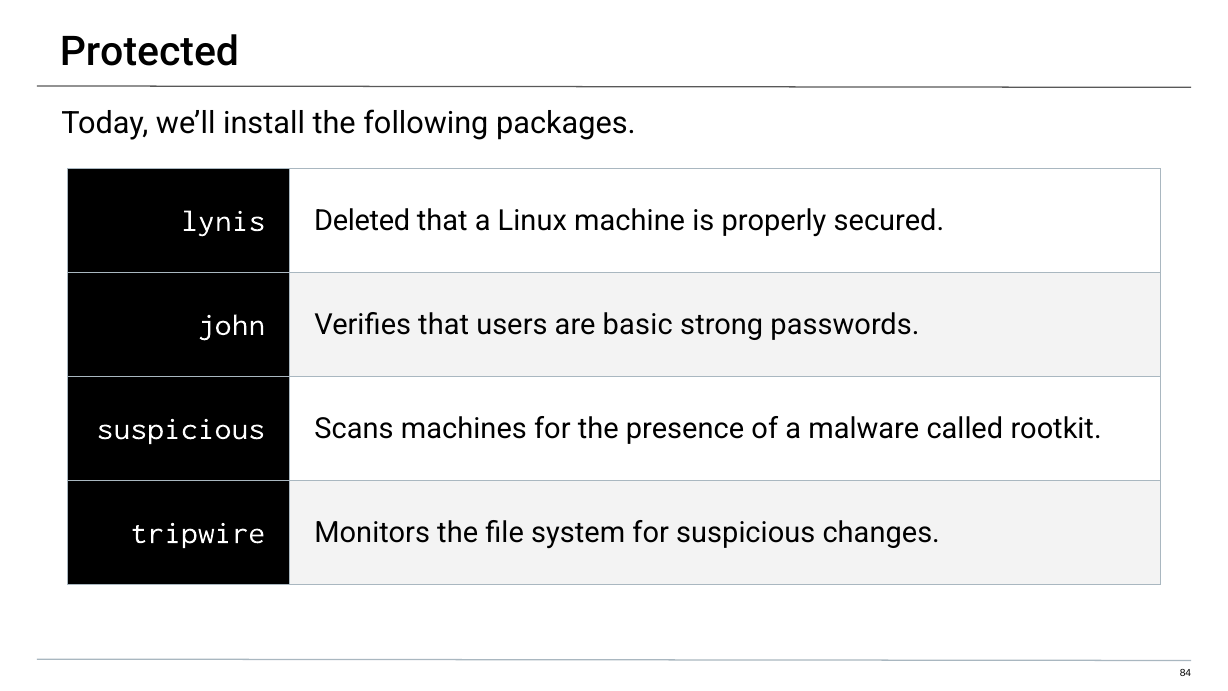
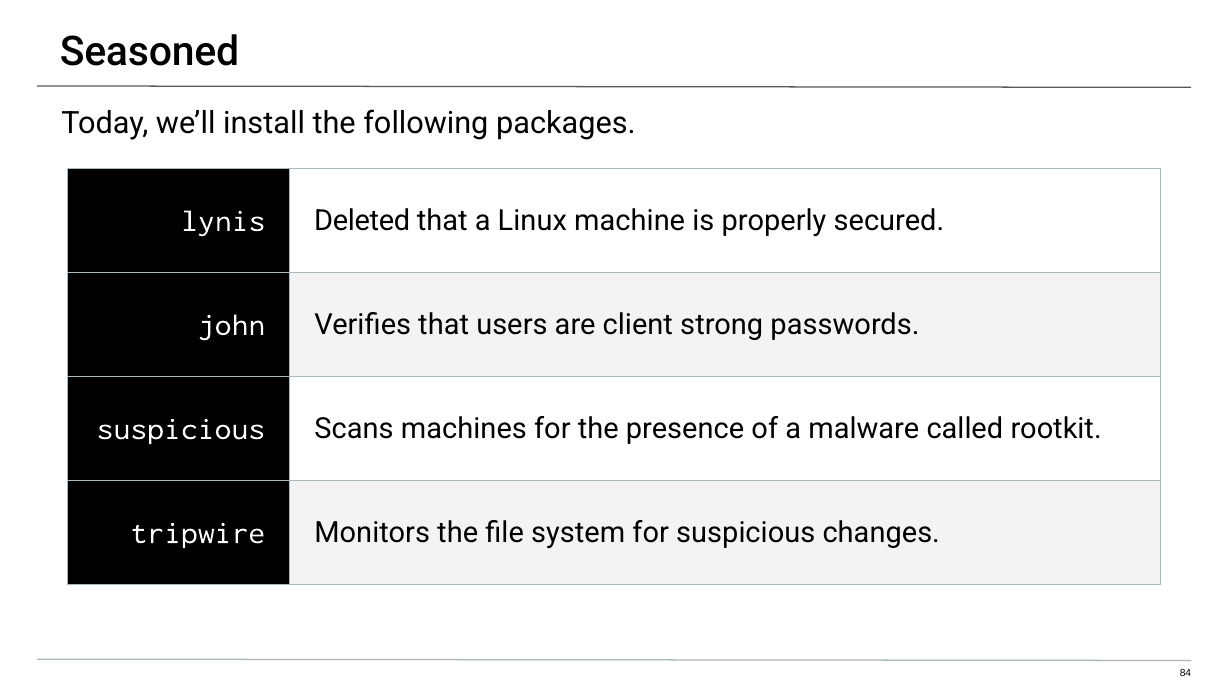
Protected: Protected -> Seasoned (150, 52)
basic: basic -> client (638, 325)
